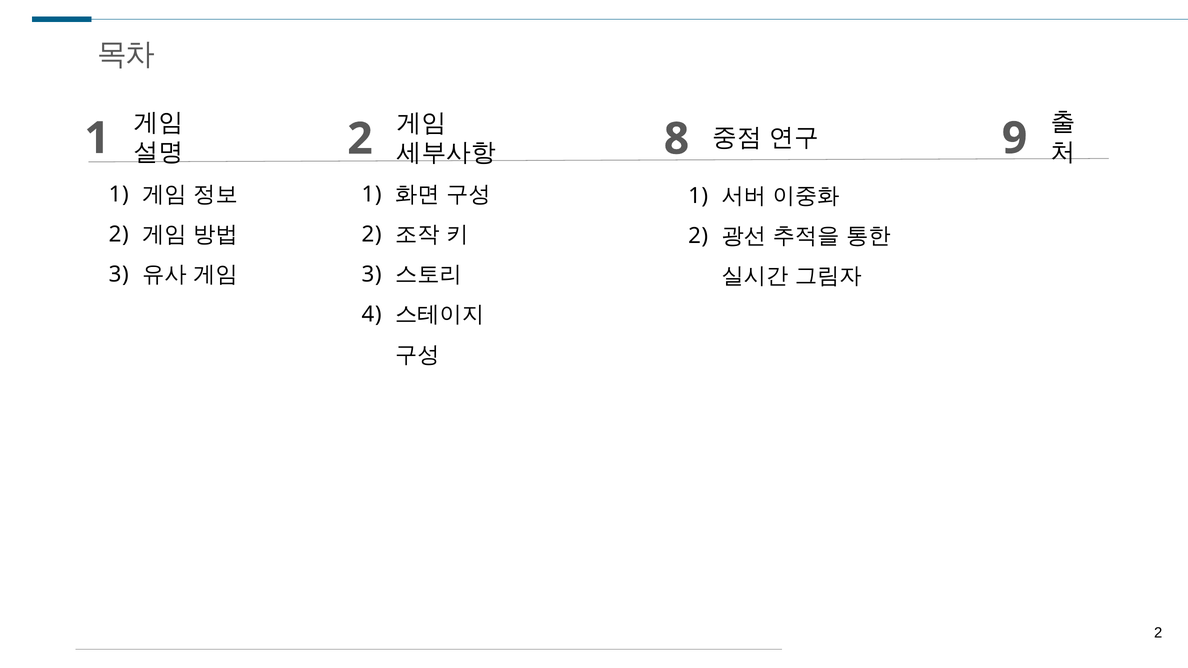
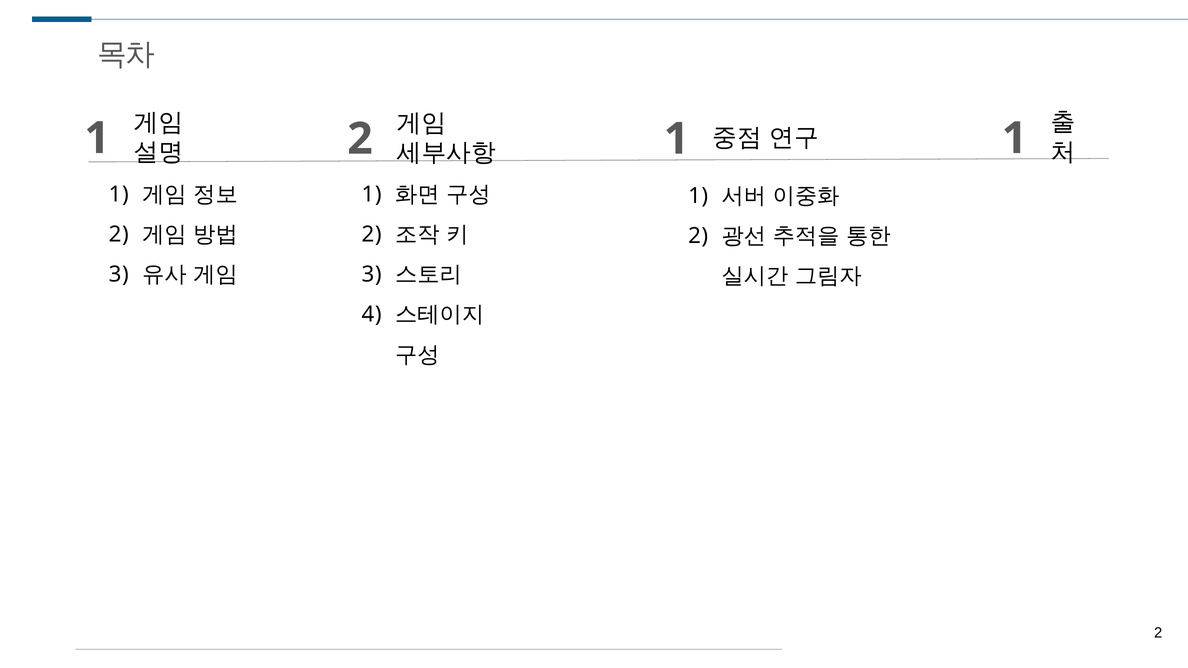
8: 8 -> 1 (676, 139)
9: 9 -> 1 (1015, 138)
